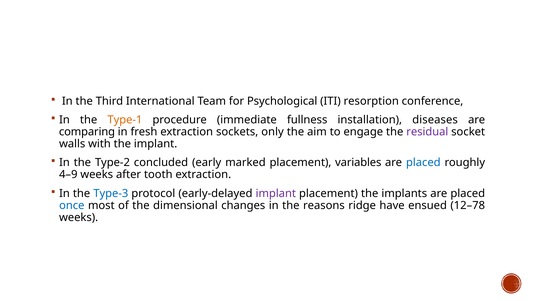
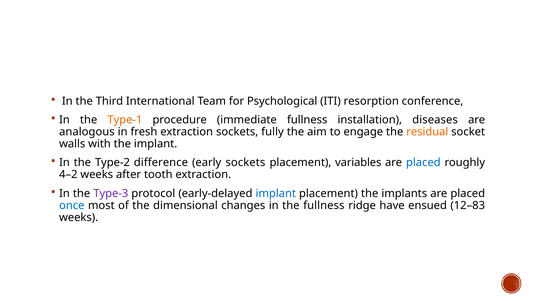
comparing: comparing -> analogous (87, 132)
only: only -> fully (273, 132)
residual colour: purple -> orange (427, 132)
concluded: concluded -> difference (161, 163)
early marked: marked -> sockets (245, 163)
4–9: 4–9 -> 4–2 (68, 175)
Type-3 colour: blue -> purple (111, 194)
implant colour: purple -> blue (276, 194)
the reasons: reasons -> fullness (324, 206)
12–78: 12–78 -> 12–83 (468, 206)
